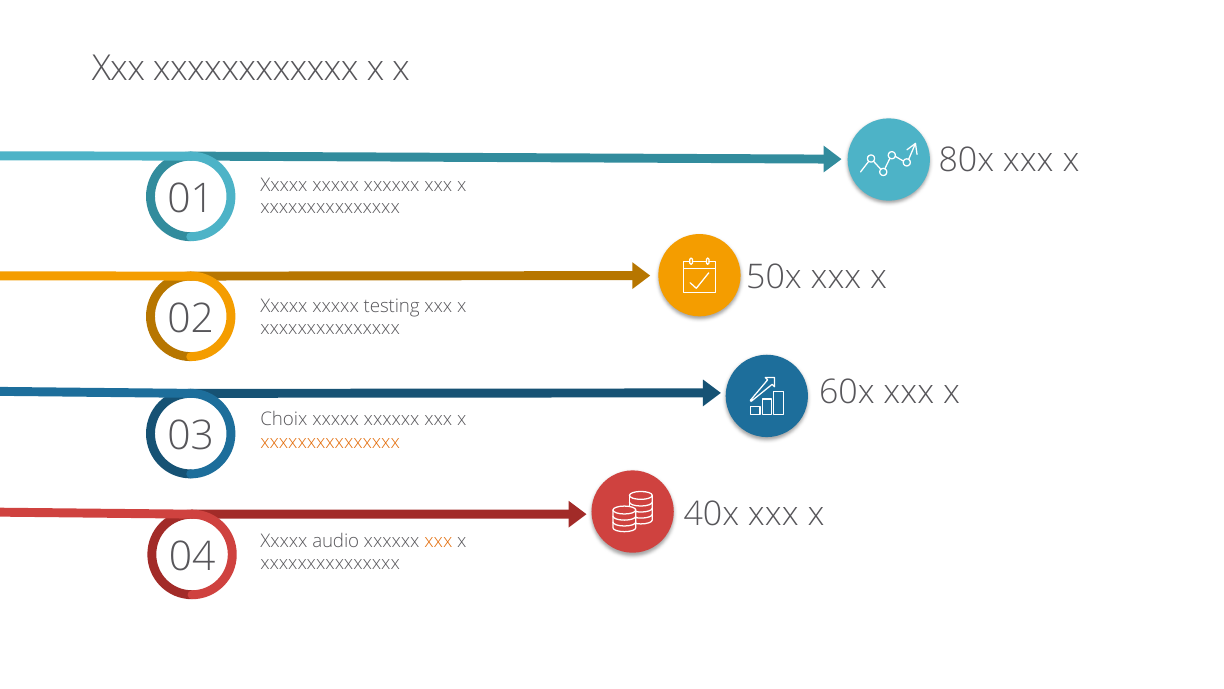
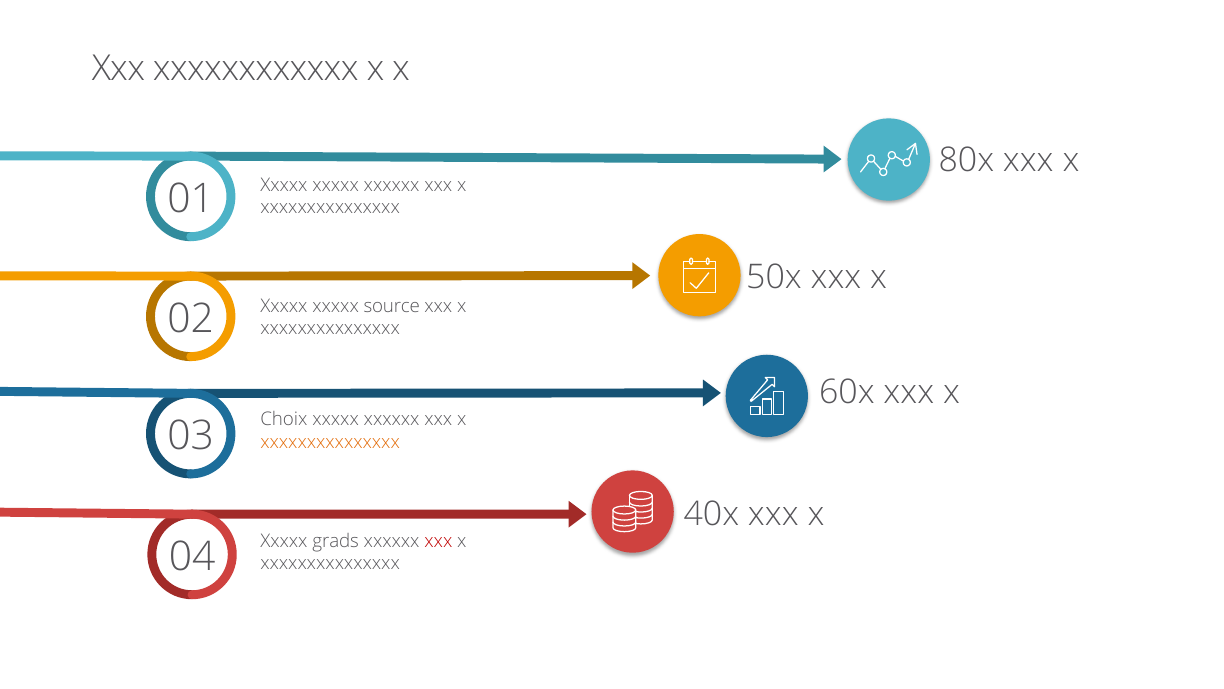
testing: testing -> source (392, 306)
audio: audio -> grads (336, 541)
xxx colour: orange -> red (438, 541)
